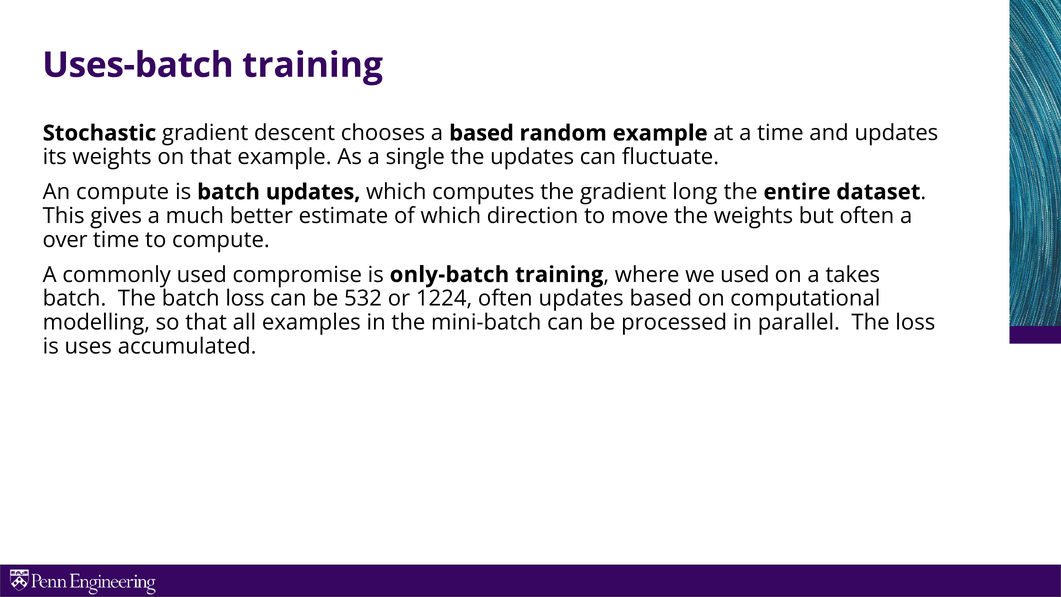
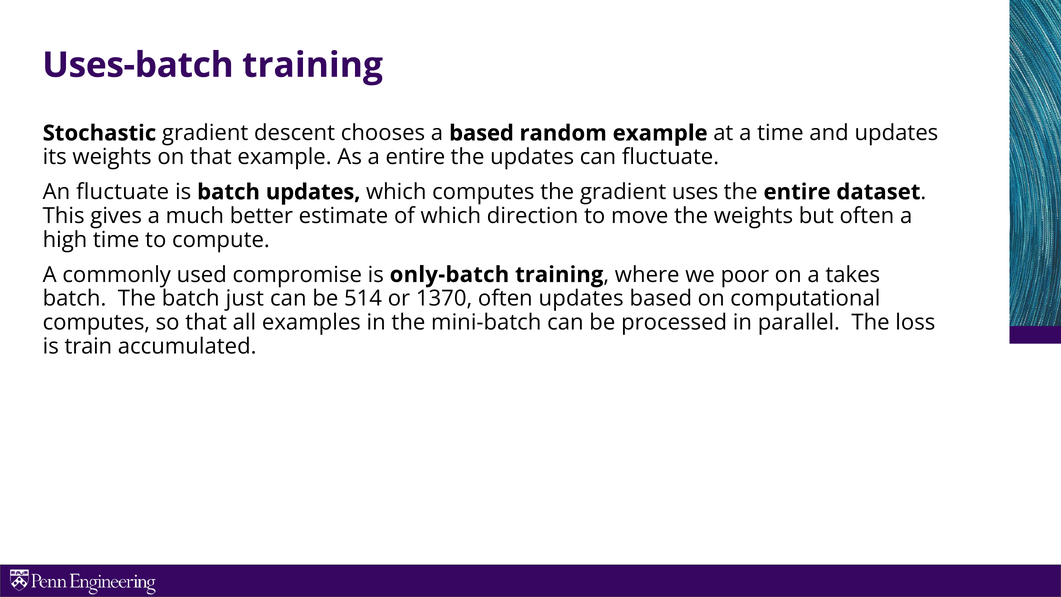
a single: single -> entire (415, 157)
An compute: compute -> fluctuate (123, 192)
long: long -> uses (695, 192)
over: over -> high (65, 240)
we used: used -> poor (745, 275)
batch loss: loss -> just (245, 298)
532: 532 -> 514 (363, 298)
1224: 1224 -> 1370 (444, 298)
modelling: modelling -> computes (96, 322)
uses: uses -> train (88, 346)
